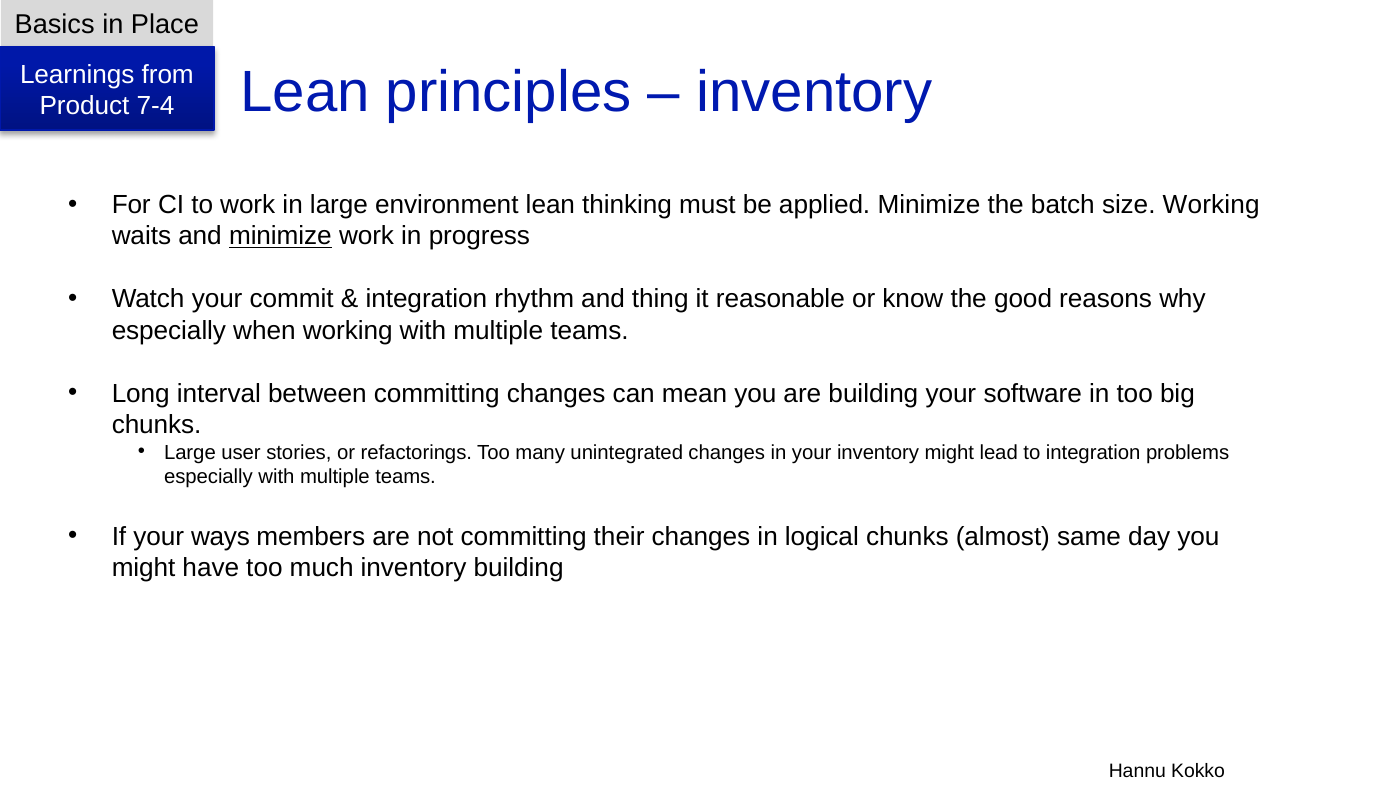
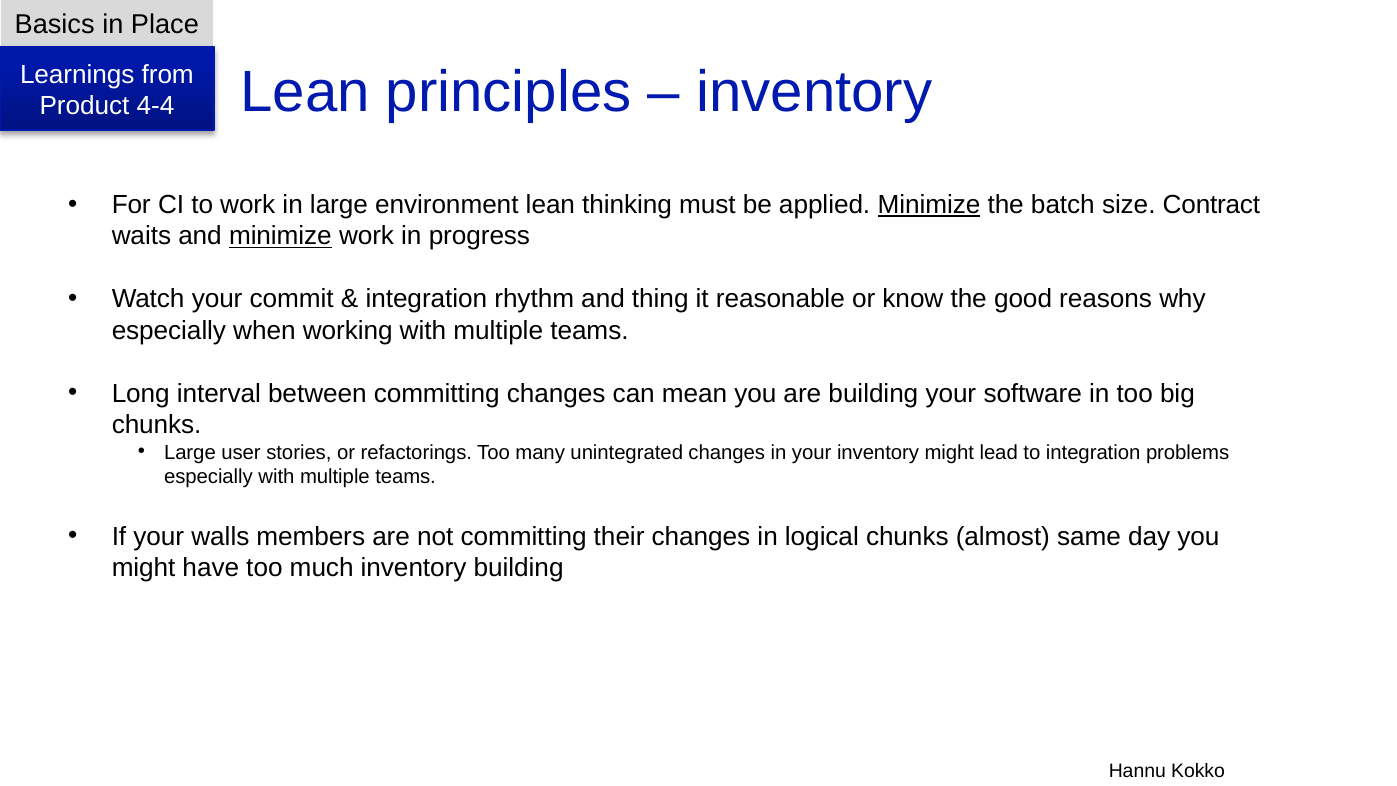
7-4: 7-4 -> 4-4 (155, 106)
Minimize underline: none -> present (929, 205)
size Working: Working -> Contract (1211, 205)
ways: ways -> walls (220, 536)
